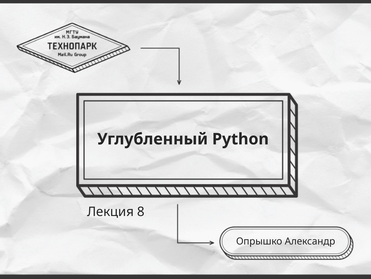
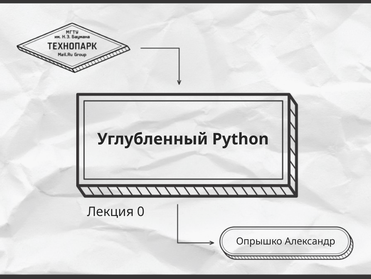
8: 8 -> 0 (141, 211)
